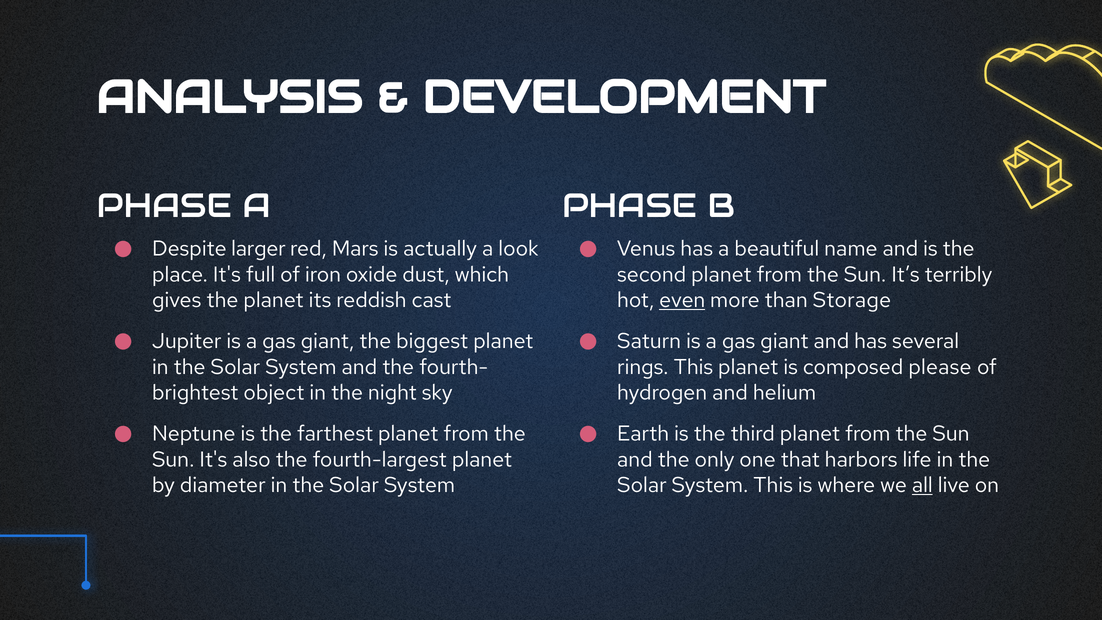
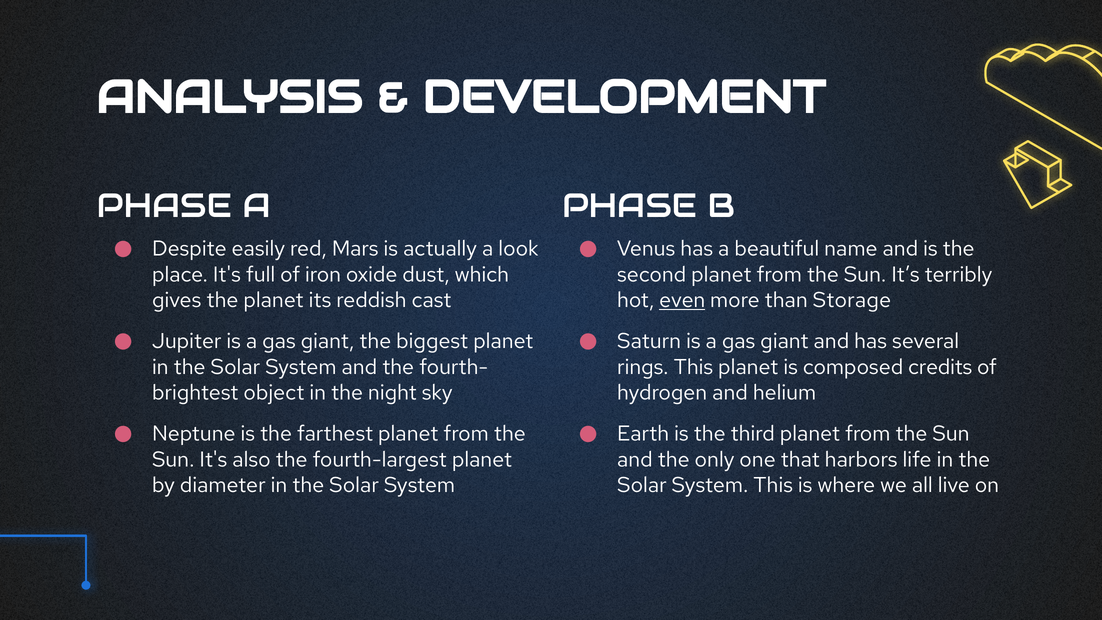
larger: larger -> easily (258, 249)
please: please -> credits (940, 367)
all underline: present -> none (922, 485)
